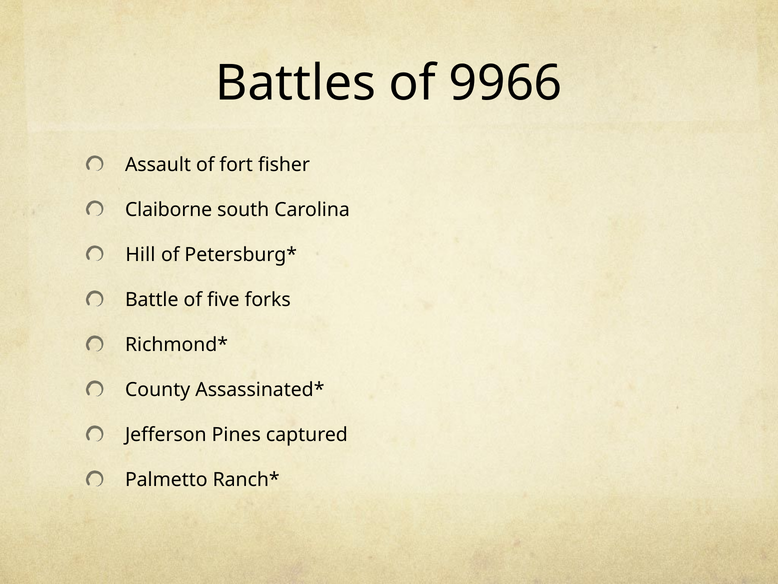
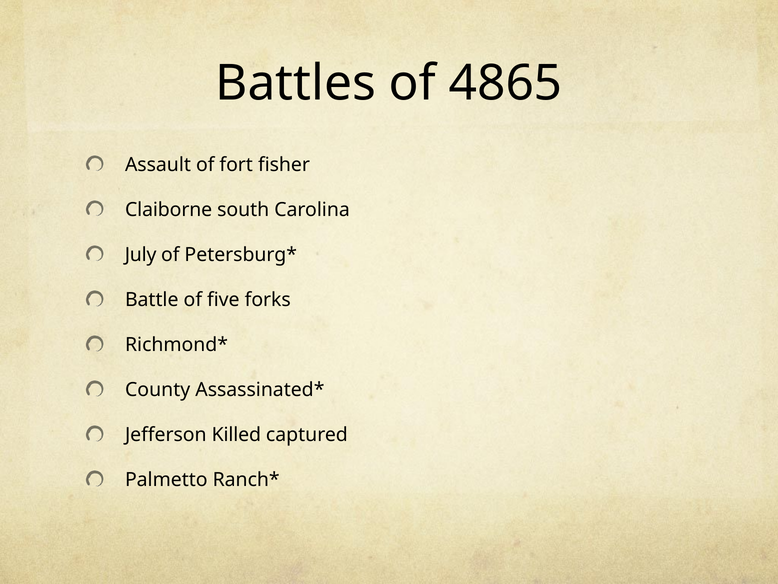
9966: 9966 -> 4865 (506, 83)
Hill: Hill -> July (141, 254)
Pines: Pines -> Killed (236, 434)
